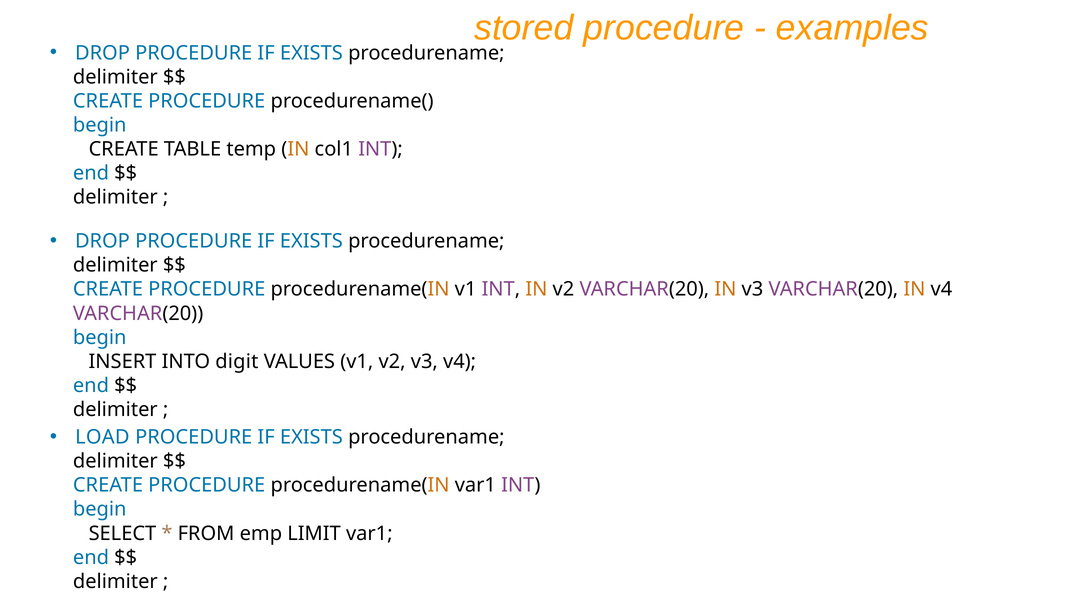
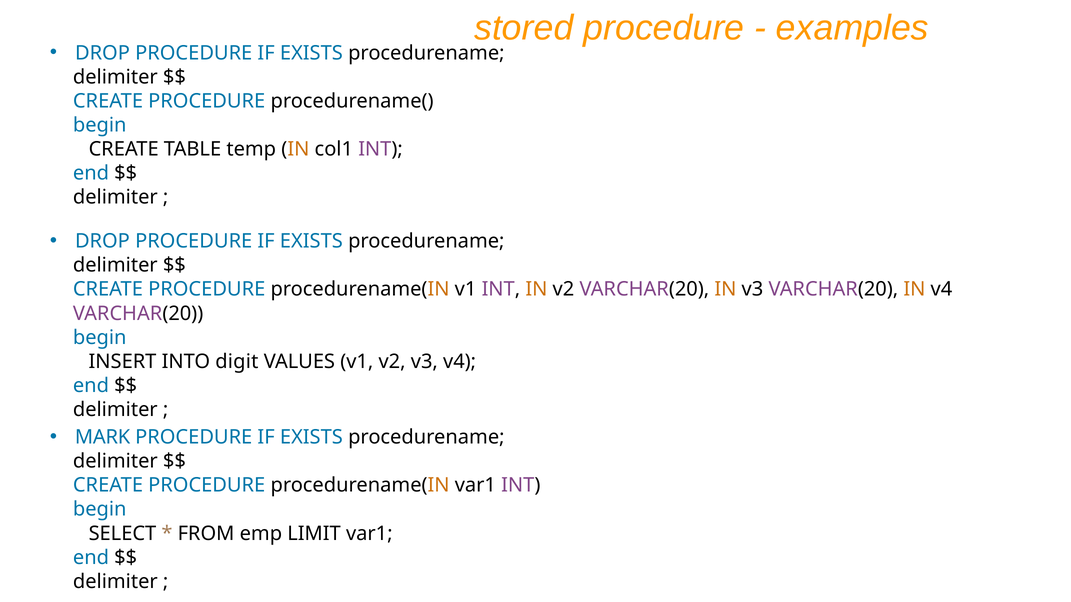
LOAD: LOAD -> MARK (103, 437)
